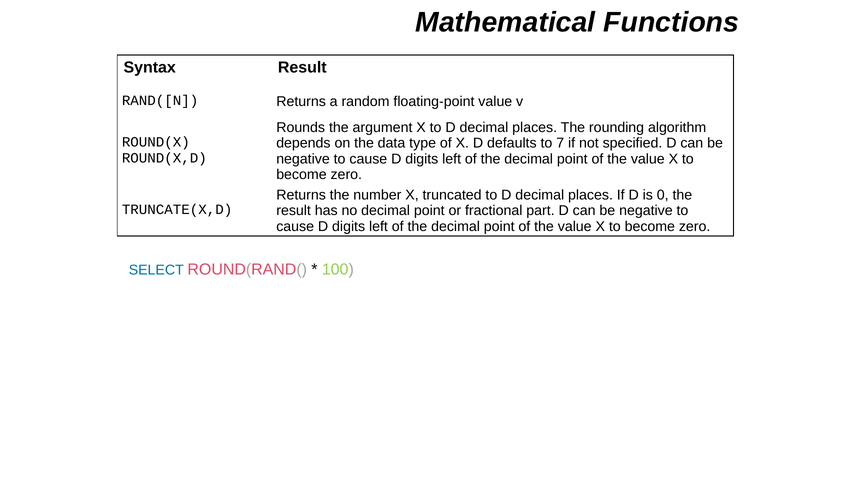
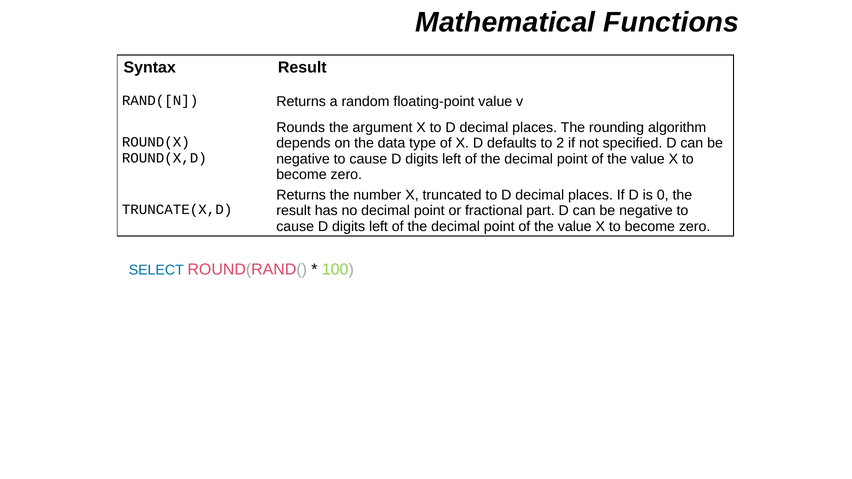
7: 7 -> 2 (560, 143)
